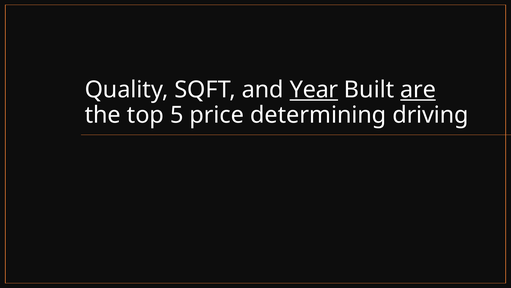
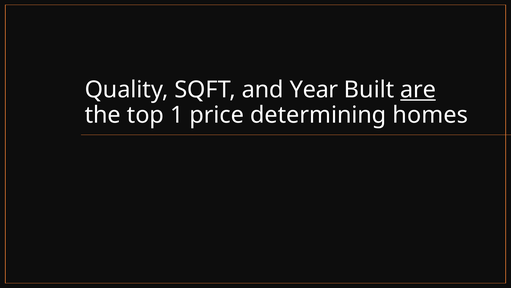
Year underline: present -> none (314, 90)
5: 5 -> 1 (177, 115)
driving: driving -> homes (430, 115)
